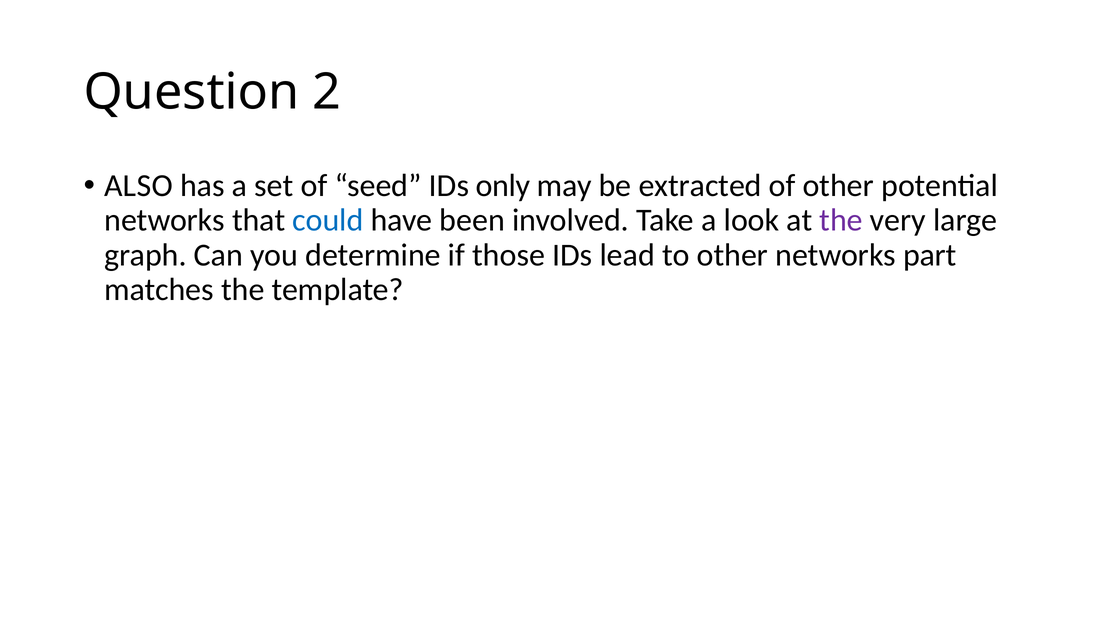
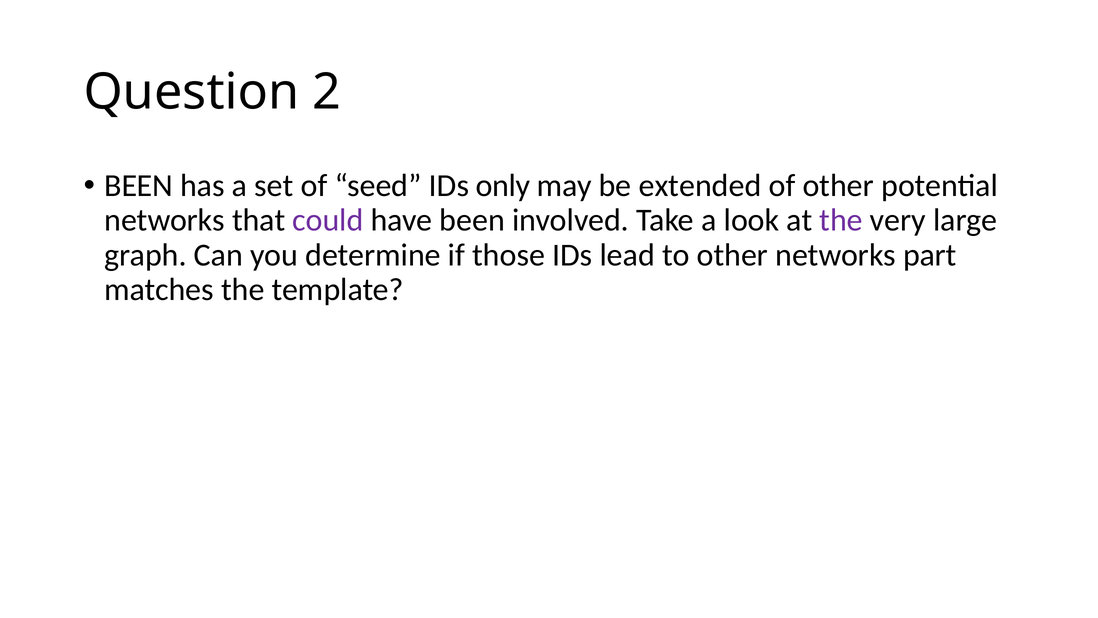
ALSO: ALSO -> BEEN (139, 186)
extracted: extracted -> extended (700, 186)
could colour: blue -> purple (328, 220)
